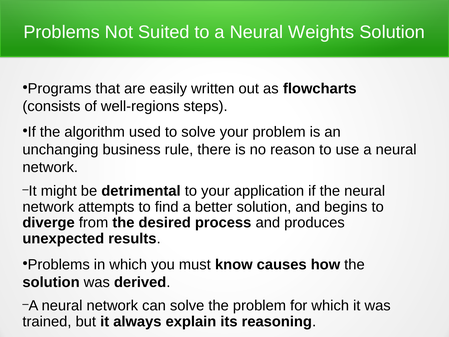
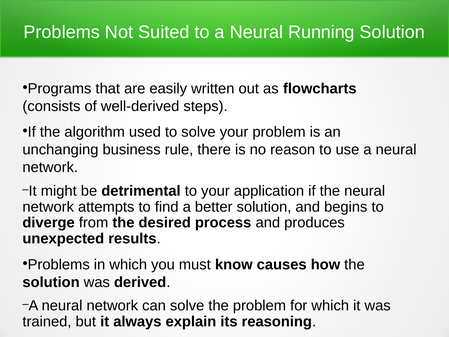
Weights: Weights -> Running (321, 32)
well-regions: well-regions -> well-derived (140, 106)
